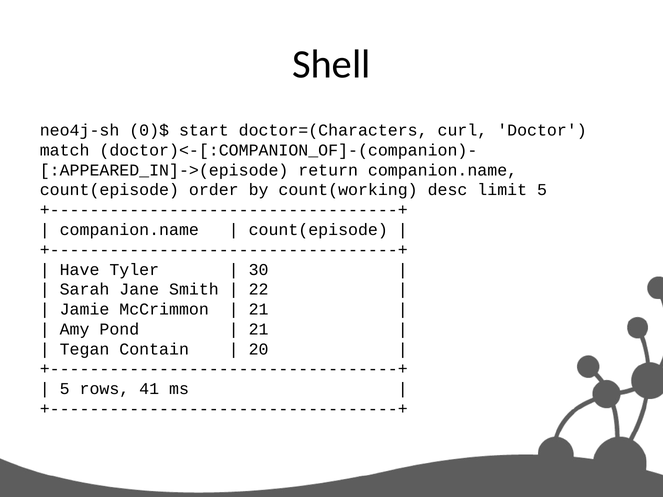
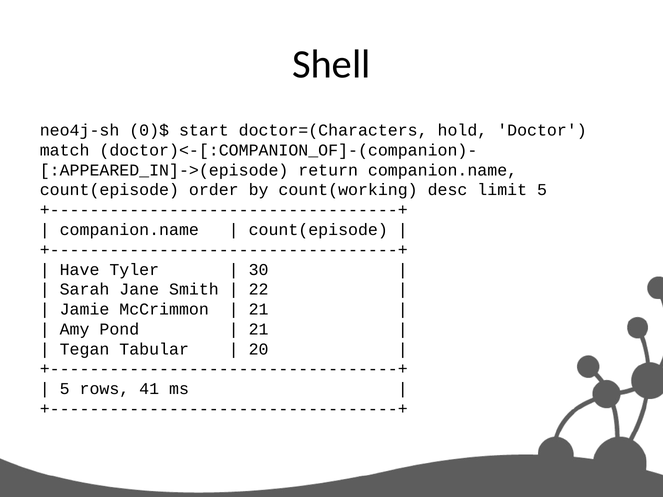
curl: curl -> hold (462, 130)
Contain: Contain -> Tabular (154, 349)
